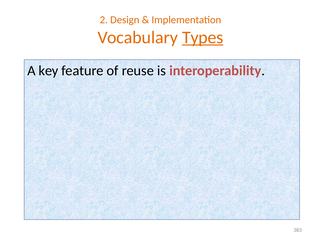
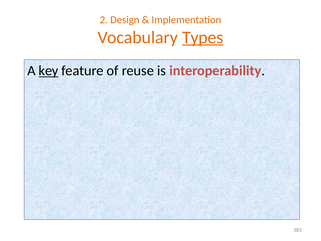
key underline: none -> present (49, 71)
